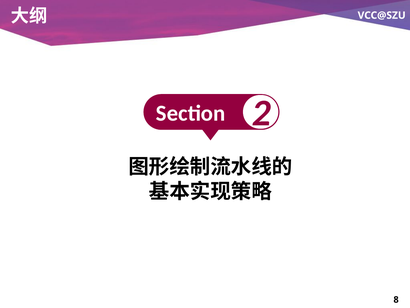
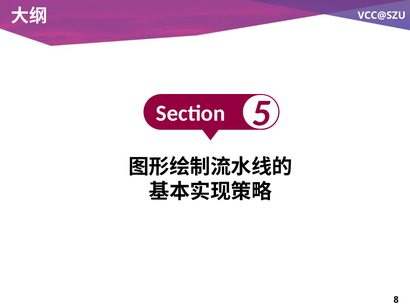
2: 2 -> 5 (261, 113)
